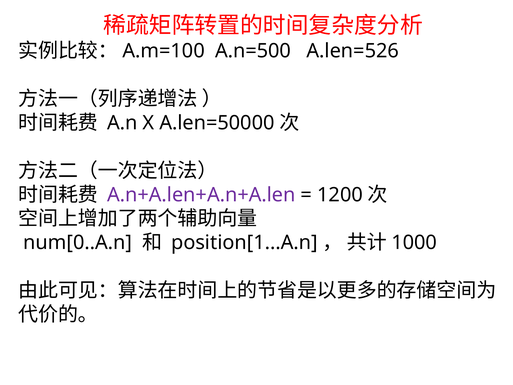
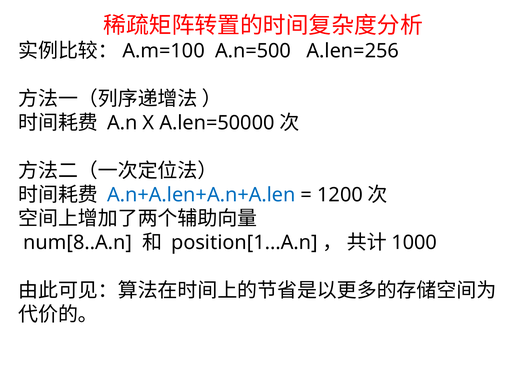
A.len=526: A.len=526 -> A.len=256 (353, 51)
A.n+A.len+A.n+A.len colour: purple -> blue (201, 195)
num[0..A.n: num[0..A.n -> num[8..A.n (78, 243)
